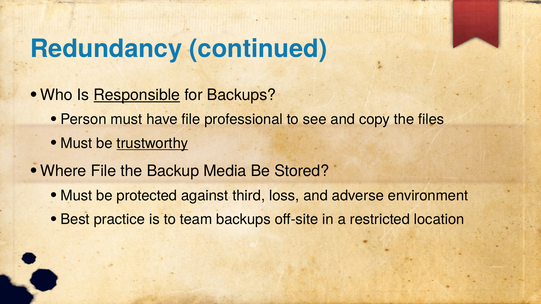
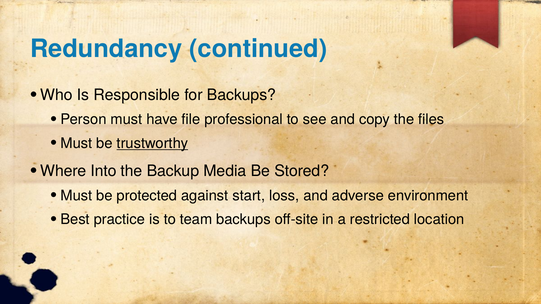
Responsible underline: present -> none (137, 95)
Where File: File -> Into (104, 171)
third: third -> start (249, 196)
